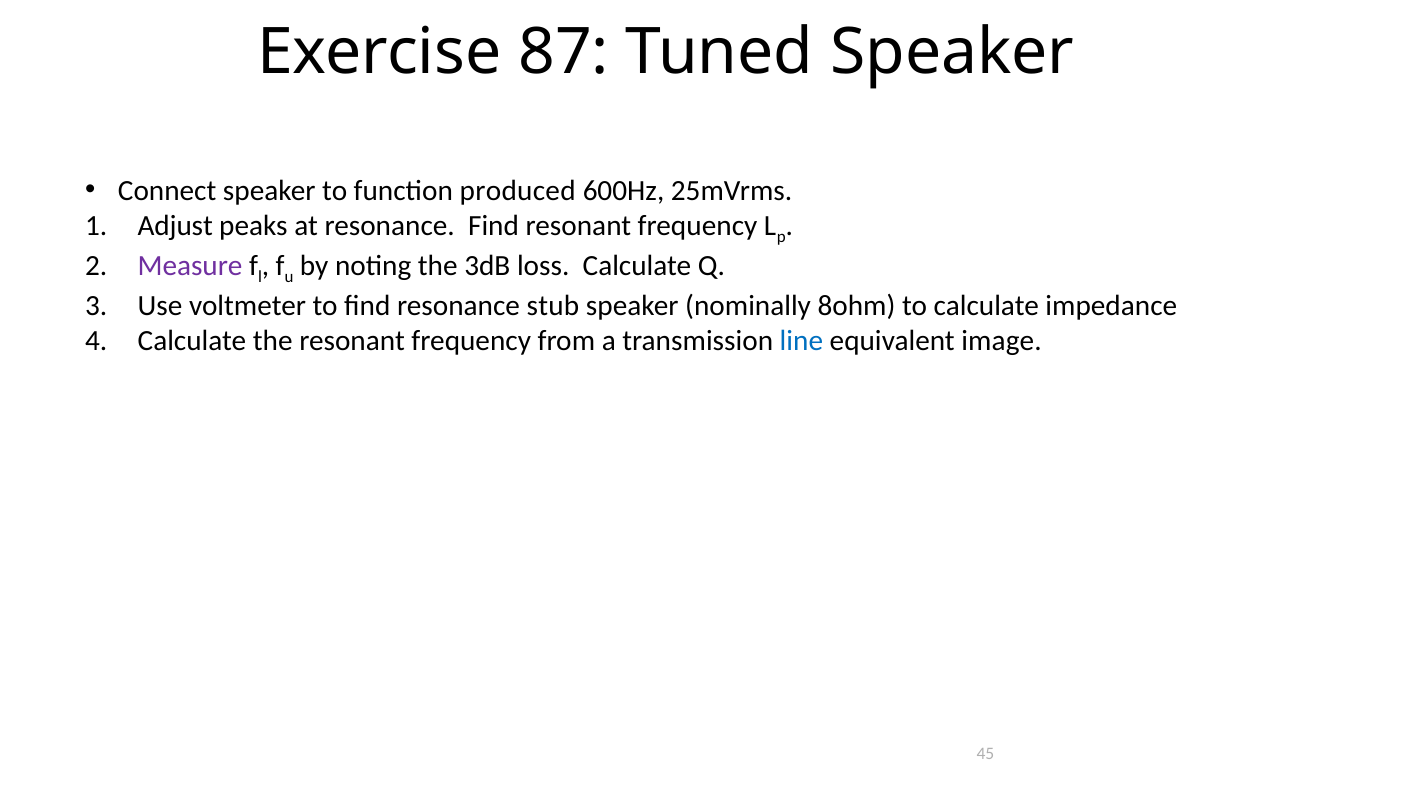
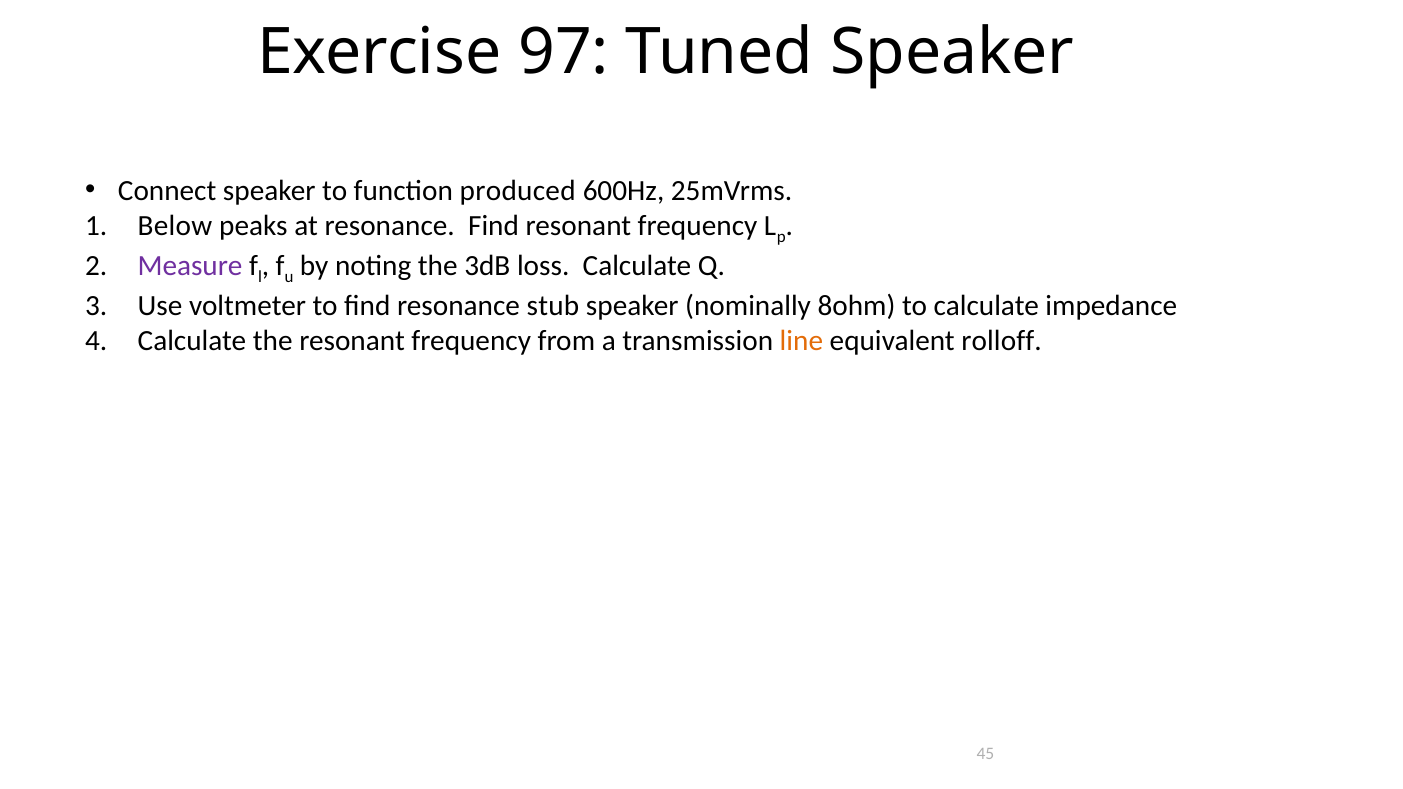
87: 87 -> 97 (564, 53)
Adjust: Adjust -> Below (175, 226)
line colour: blue -> orange (801, 341)
image: image -> rolloff (1002, 341)
